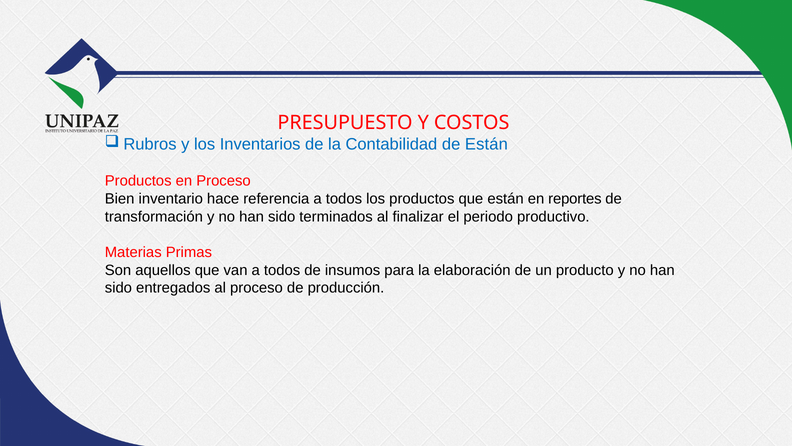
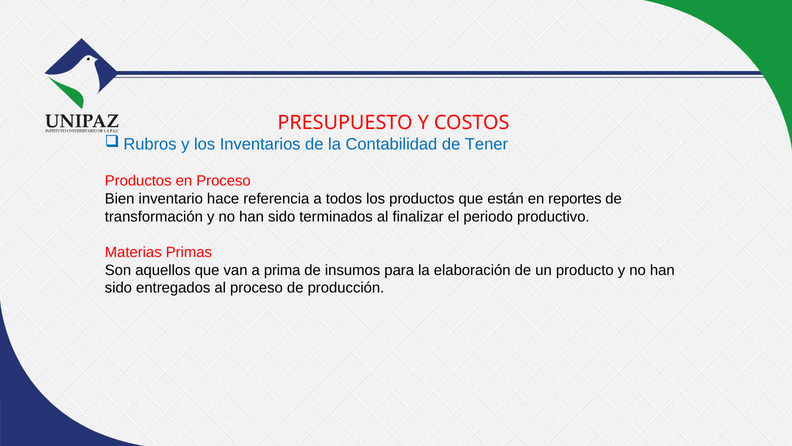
de Están: Están -> Tener (486, 144)
van a todos: todos -> prima (282, 270)
